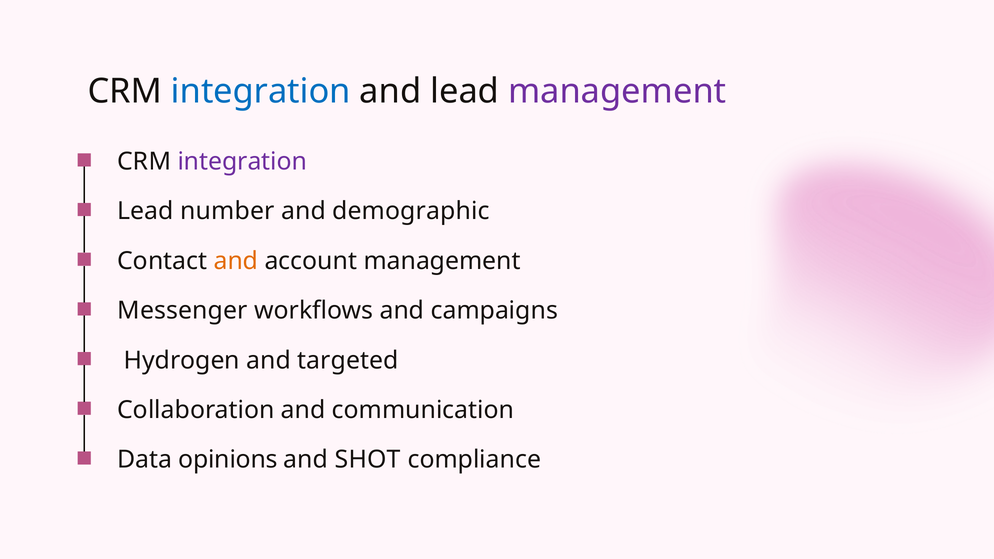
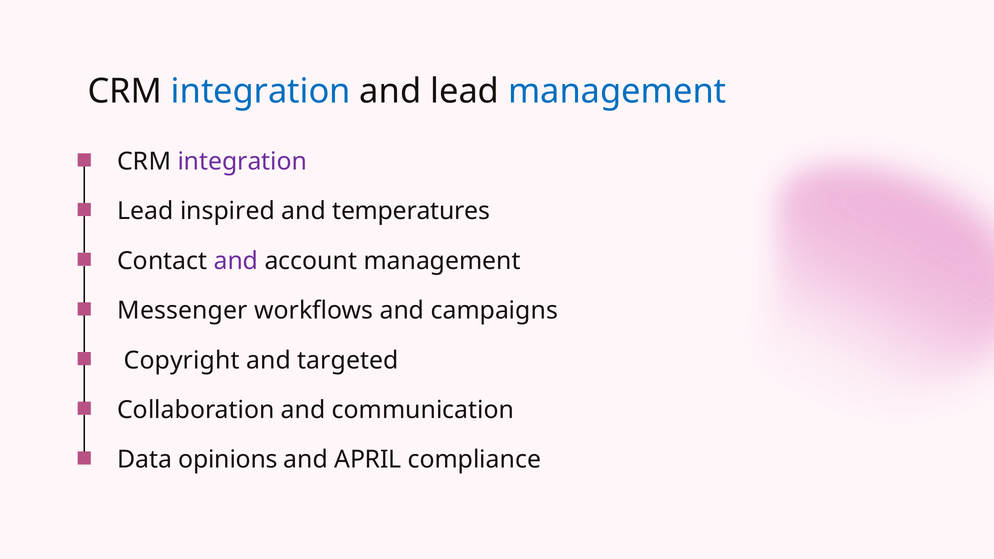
management colour: purple -> blue (617, 91)
number: number -> inspired (227, 211)
demographic: demographic -> temperatures (411, 211)
and colour: orange -> purple (236, 261)
Hydrogen: Hydrogen -> Copyright (182, 360)
SHOT: SHOT -> APRIL (368, 460)
